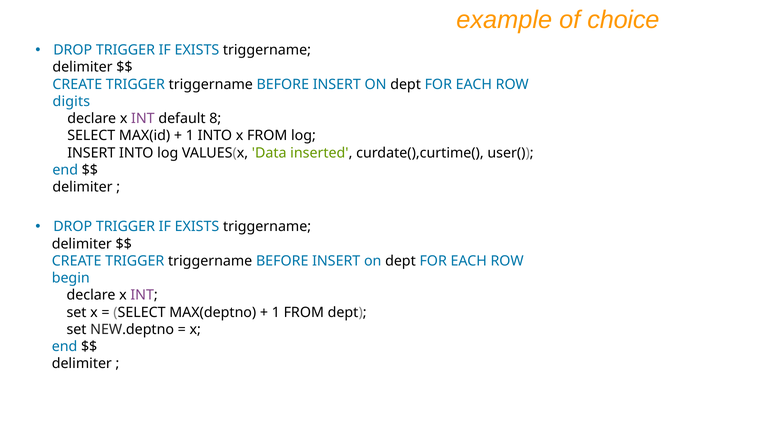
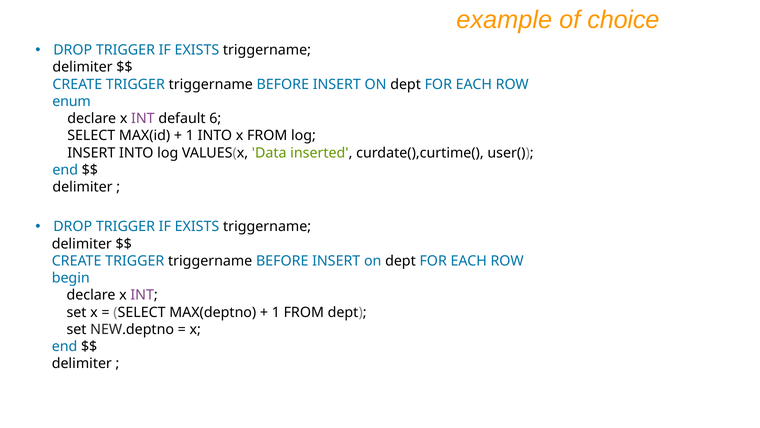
digits: digits -> enum (72, 101)
8: 8 -> 6 (215, 118)
